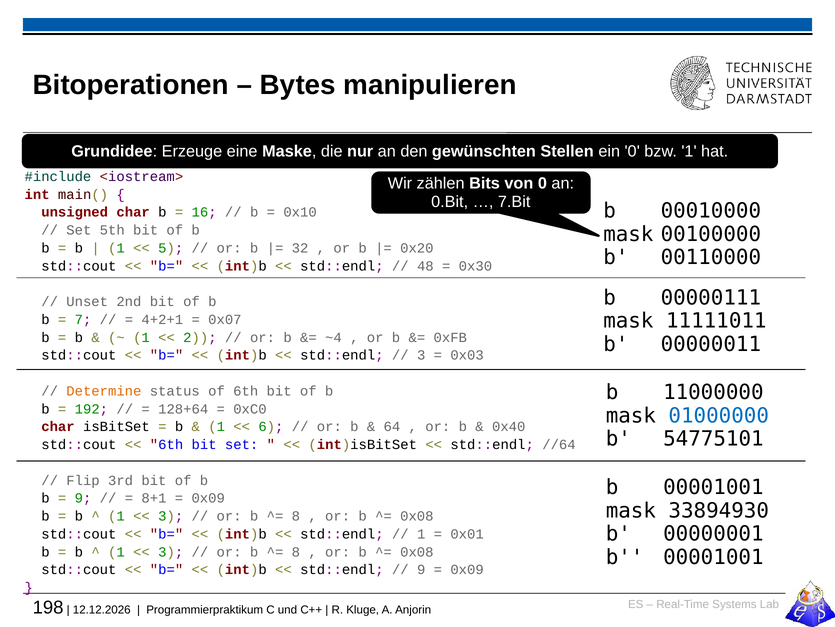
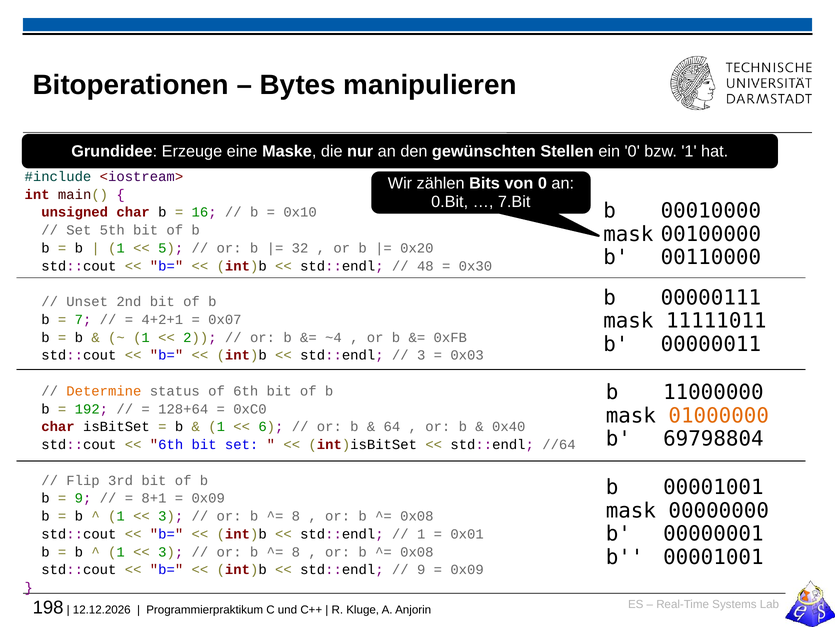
01000000 colour: blue -> orange (719, 415)
54775101: 54775101 -> 69798804 (713, 439)
33894930: 33894930 -> 00000000 (719, 510)
